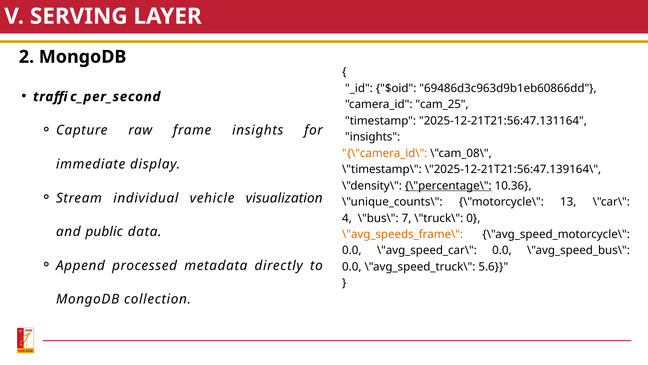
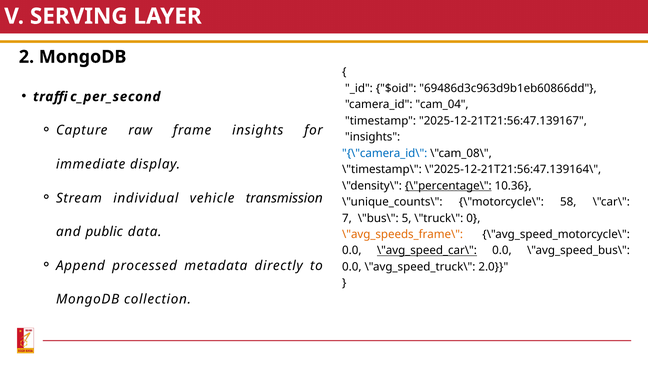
cam_25: cam_25 -> cam_04 (442, 104)
2025-12-21T21:56:47.131164: 2025-12-21T21:56:47.131164 -> 2025-12-21T21:56:47.139167 (503, 121)
\"camera_id\ colour: orange -> blue (385, 153)
visualization: visualization -> transmission (284, 198)
13: 13 -> 58 (568, 202)
4: 4 -> 7 (347, 218)
7: 7 -> 5 (407, 218)
\"avg_speed_car\ underline: none -> present (427, 250)
5.6: 5.6 -> 2.0 (493, 267)
